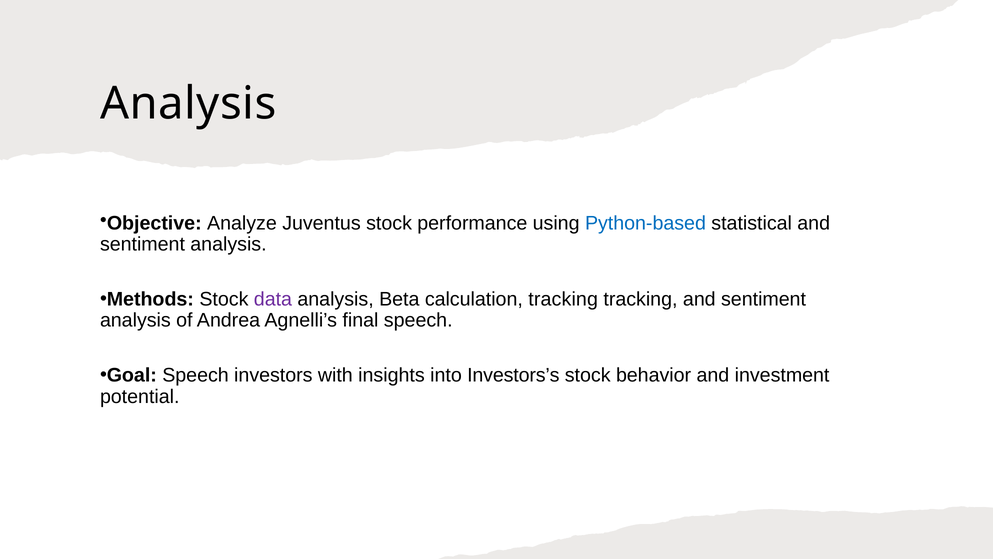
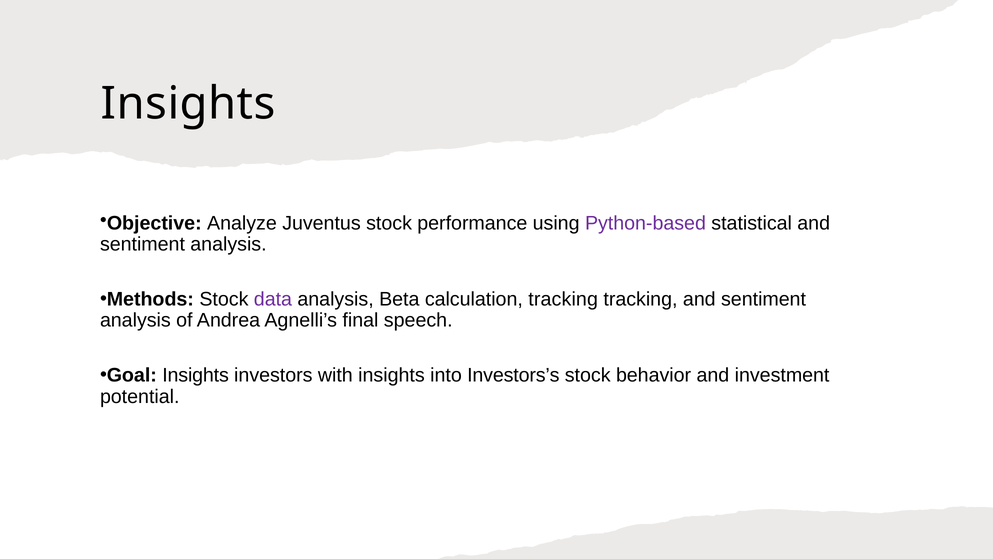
Analysis: Analysis -> Insights (188, 104)
Python-based colour: blue -> purple (645, 223)
Goal Speech: Speech -> Insights (196, 375)
